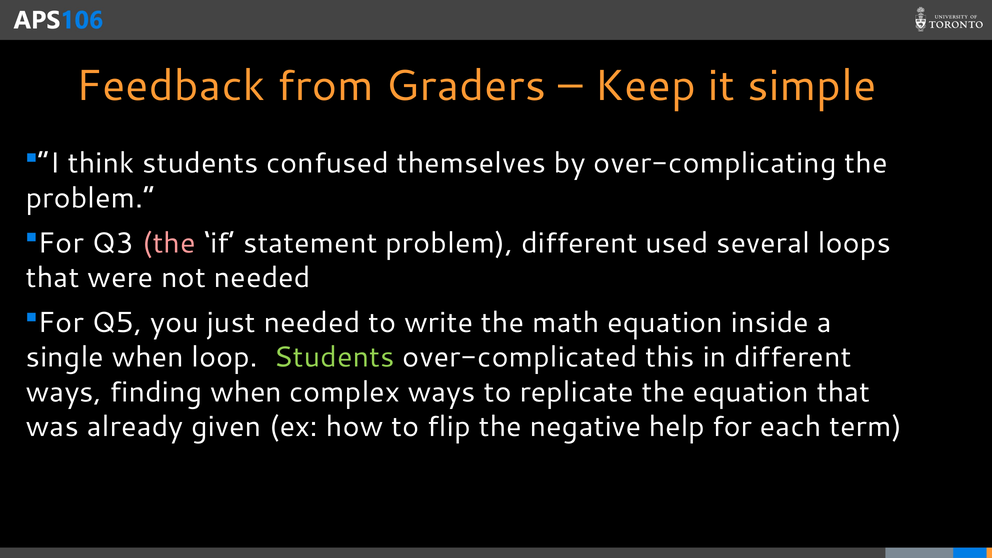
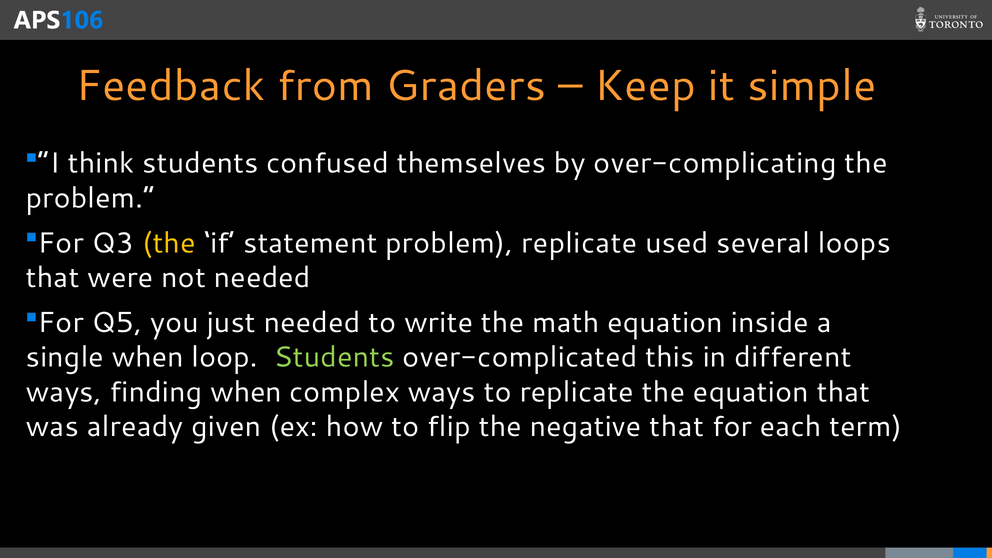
the colour: pink -> yellow (169, 243)
problem different: different -> replicate (579, 243)
negative help: help -> that (677, 427)
